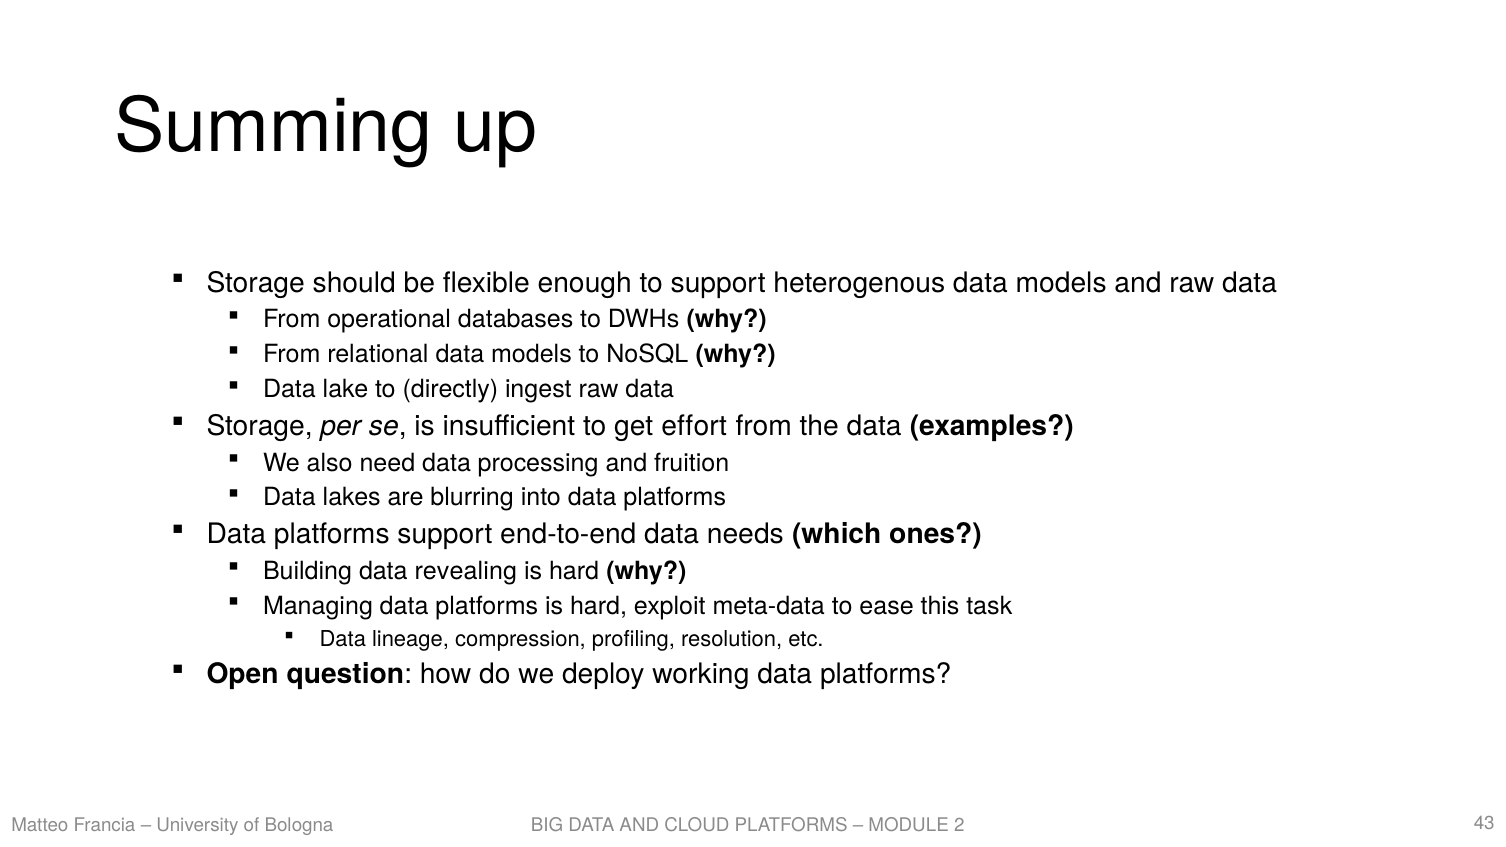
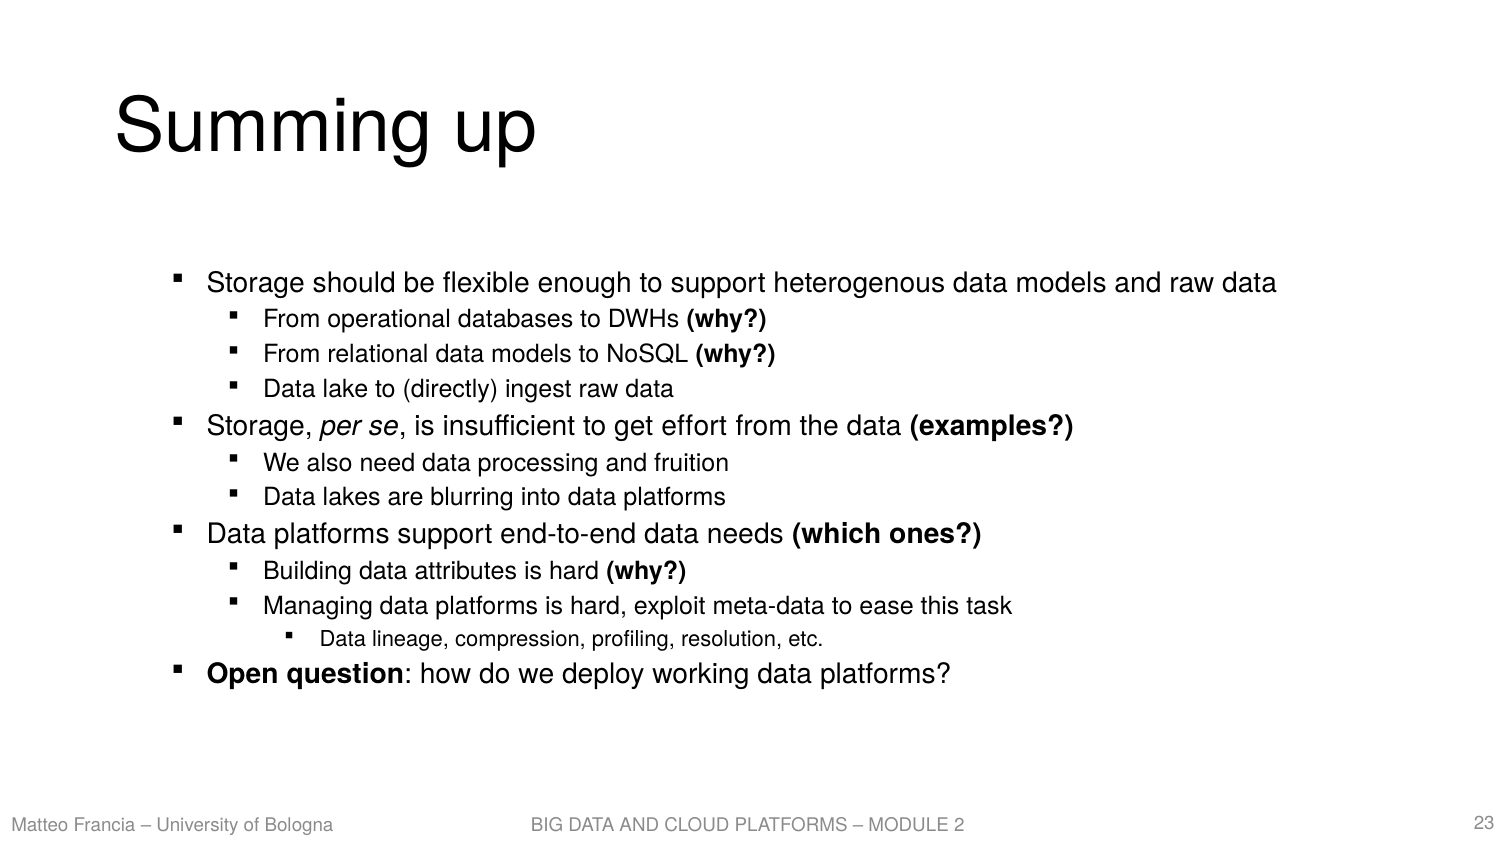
revealing: revealing -> attributes (466, 571)
43: 43 -> 23 (1484, 824)
